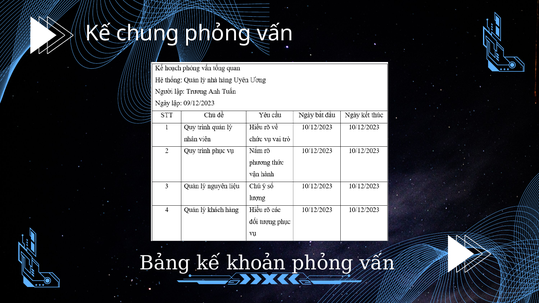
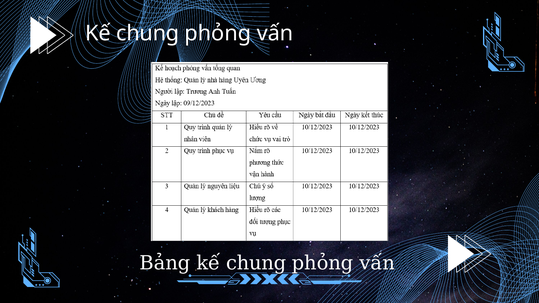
Bảng kế khoản: khoản -> chung (256, 263)
